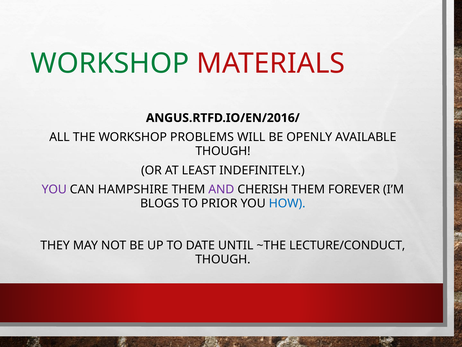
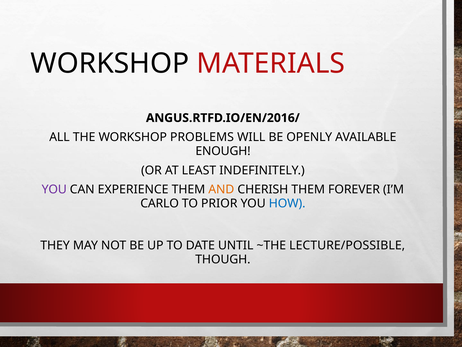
WORKSHOP colour: green -> black (110, 64)
THOUGH: THOUGH -> ENOUGH (223, 151)
HAMPSHIRE: HAMPSHIRE -> EXPERIENCE (133, 189)
AND colour: purple -> orange (221, 189)
BLOGS: BLOGS -> CARLO (160, 203)
LECTURE/CONDUCT: LECTURE/CONDUCT -> LECTURE/POSSIBLE (347, 245)
